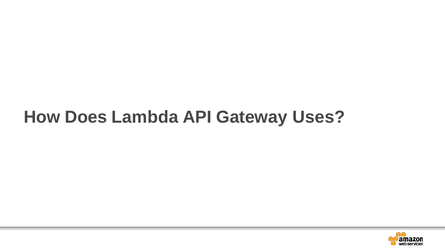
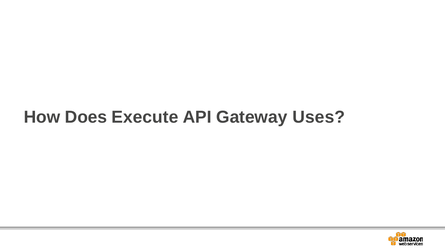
Lambda: Lambda -> Execute (145, 117)
